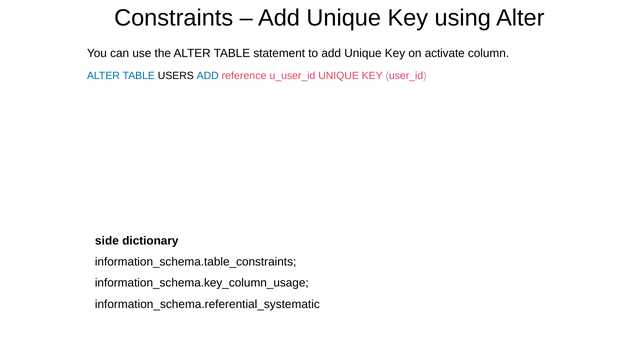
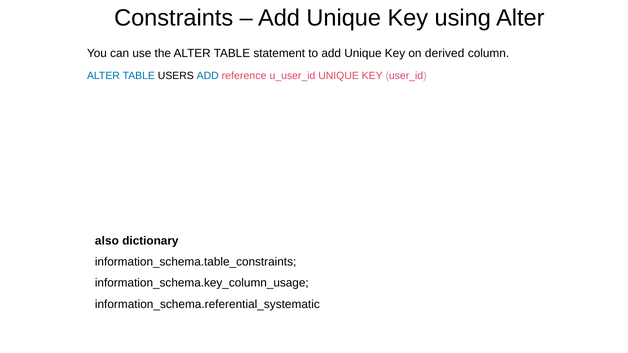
activate: activate -> derived (445, 53)
side: side -> also (107, 241)
